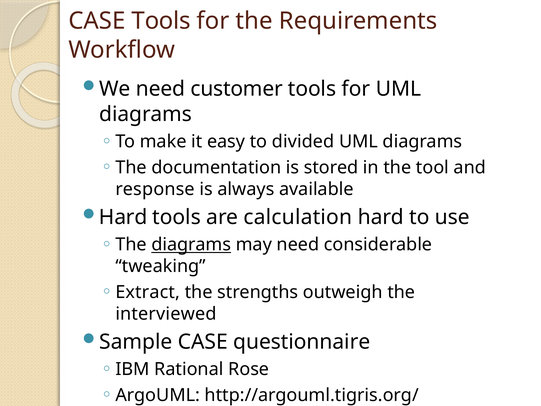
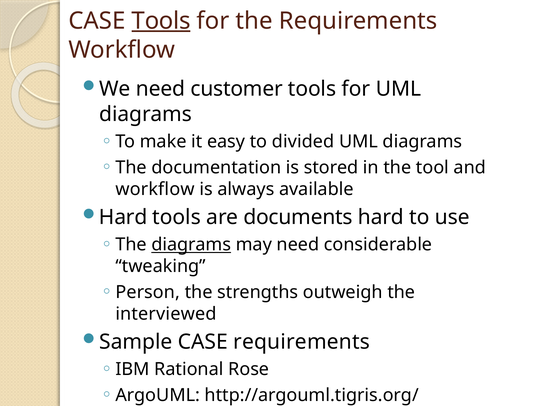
Tools underline: none -> present (161, 21)
response: response -> workflow (155, 189)
calculation: calculation -> documents (298, 217)
Extract: Extract -> Person (148, 292)
CASE questionnaire: questionnaire -> requirements (302, 342)
